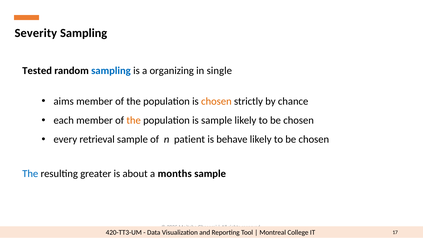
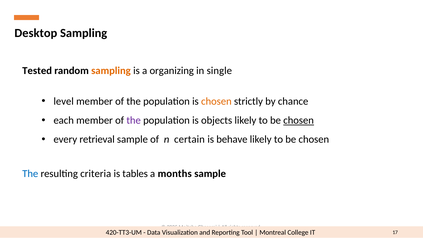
Severity: Severity -> Desktop (36, 33)
sampling colour: blue -> orange (111, 71)
aims: aims -> level (64, 101)
the colour: orange -> purple (134, 120)
is sample: sample -> objects (217, 120)
chosen underline: none -> present (299, 120)
patient: patient -> certain (189, 139)
greater: greater -> criteria (96, 174)
about: about -> tables (135, 174)
